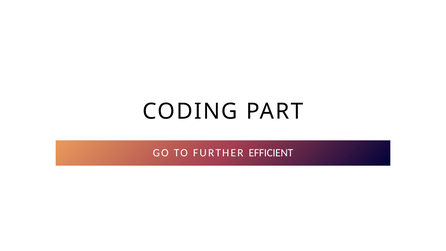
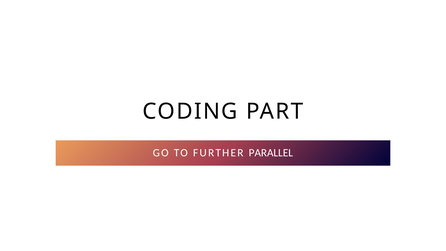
EFFICIENT: EFFICIENT -> PARALLEL (271, 153)
